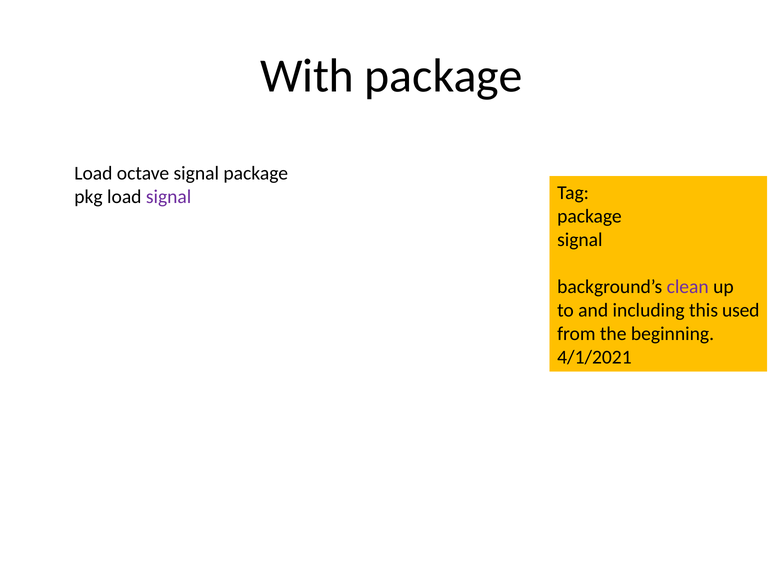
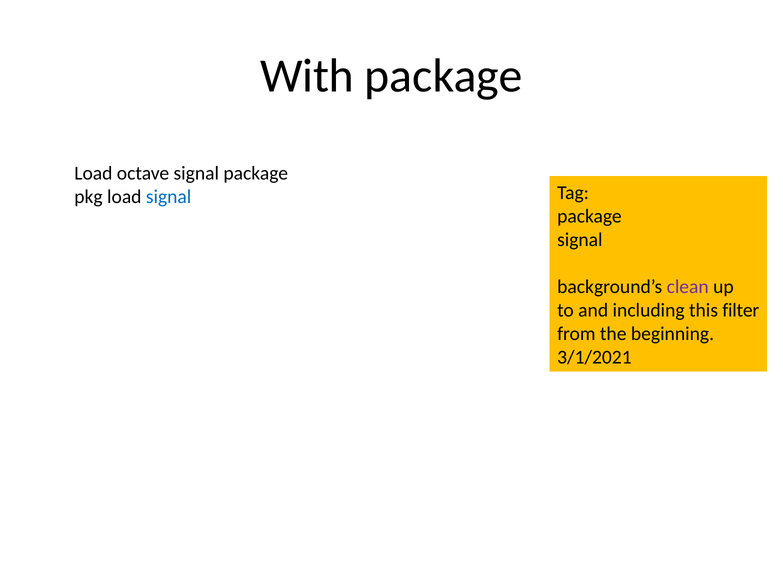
signal colour: purple -> blue (169, 197)
used: used -> filter (741, 311)
4/1/2021: 4/1/2021 -> 3/1/2021 (594, 358)
